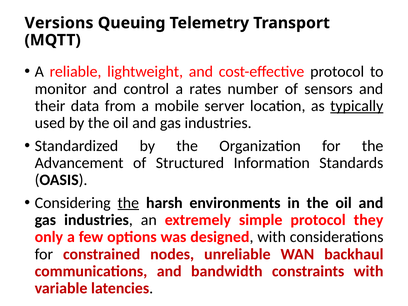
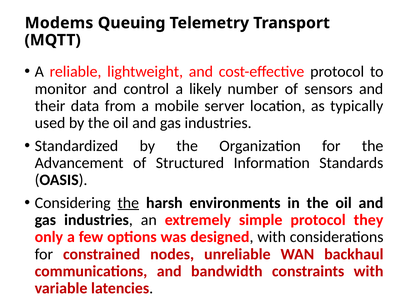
Versions: Versions -> Modems (59, 23)
rates: rates -> likely (205, 89)
typically underline: present -> none (357, 106)
